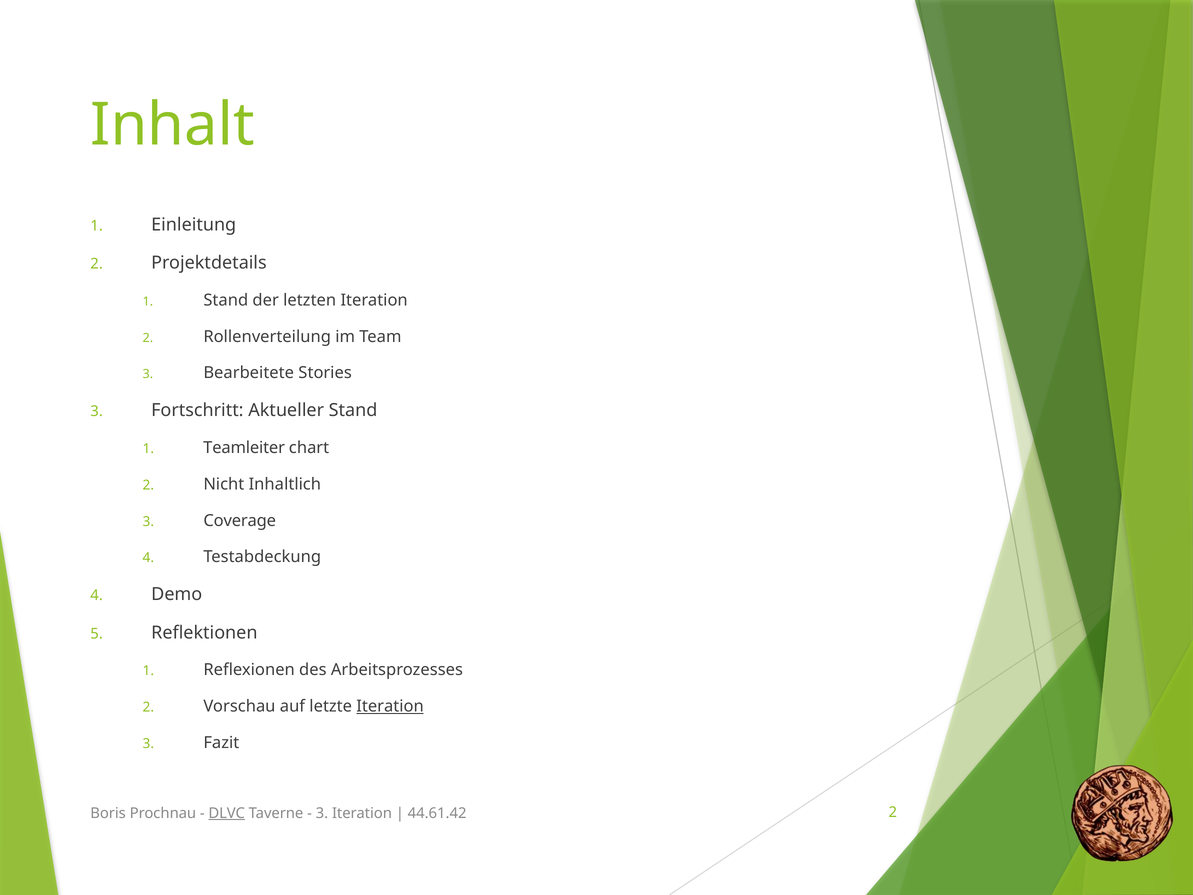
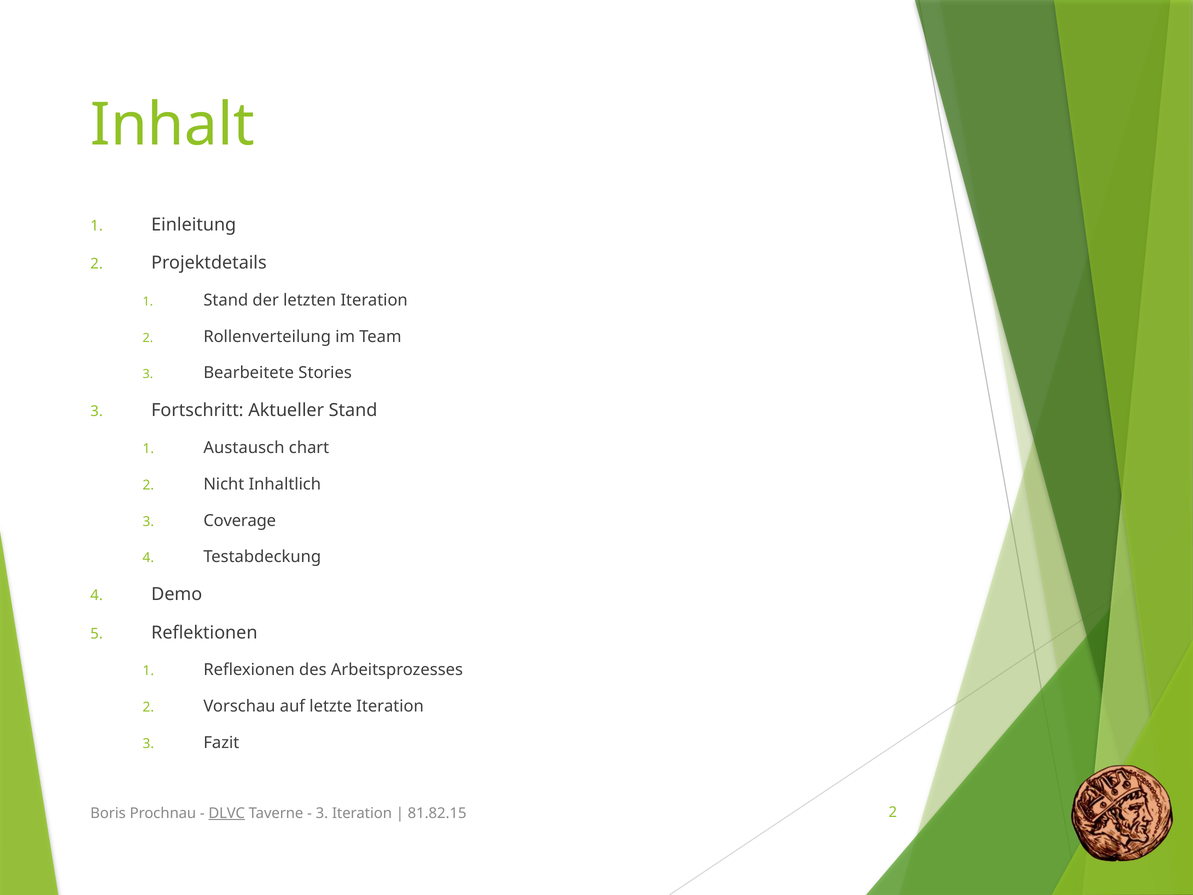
Teamleiter: Teamleiter -> Austausch (244, 448)
Iteration underline: present -> none (390, 706)
44.61.42: 44.61.42 -> 81.82.15 (437, 813)
